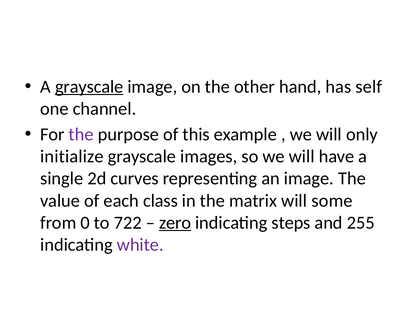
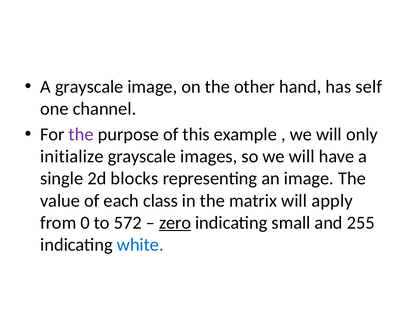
grayscale underline: present -> none (89, 87)
curves: curves -> blocks (134, 178)
some: some -> apply (332, 200)
722: 722 -> 572 (128, 223)
steps: steps -> small (291, 223)
white colour: purple -> blue (140, 245)
